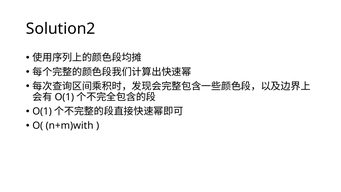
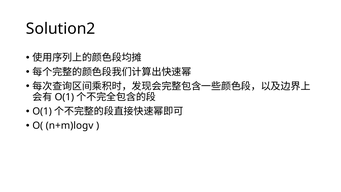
n+m)with: n+m)with -> n+m)logv (70, 126)
